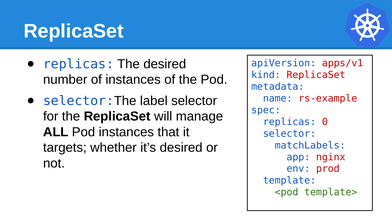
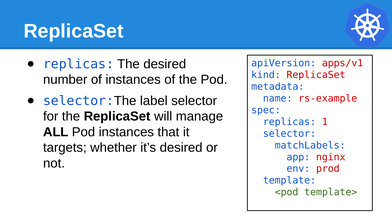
0: 0 -> 1 (325, 122)
